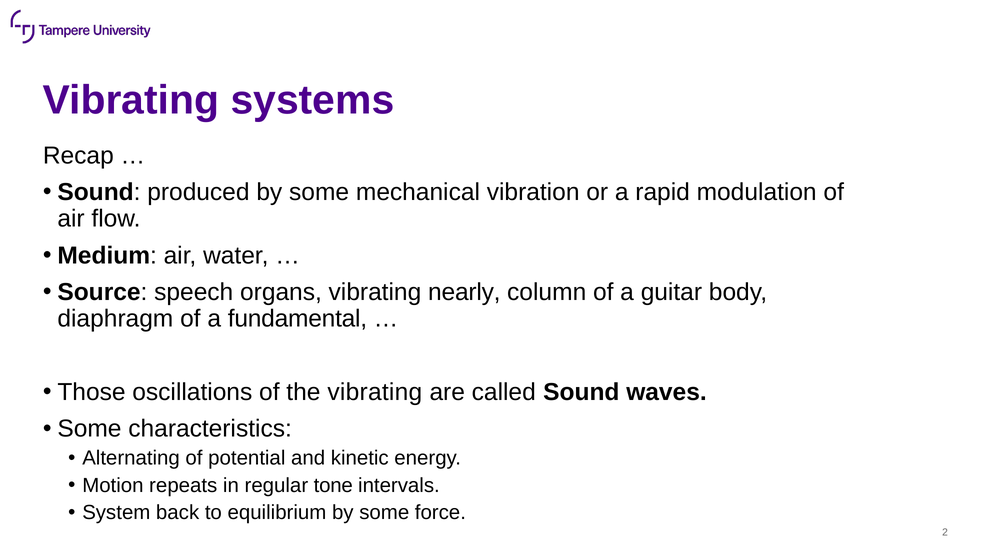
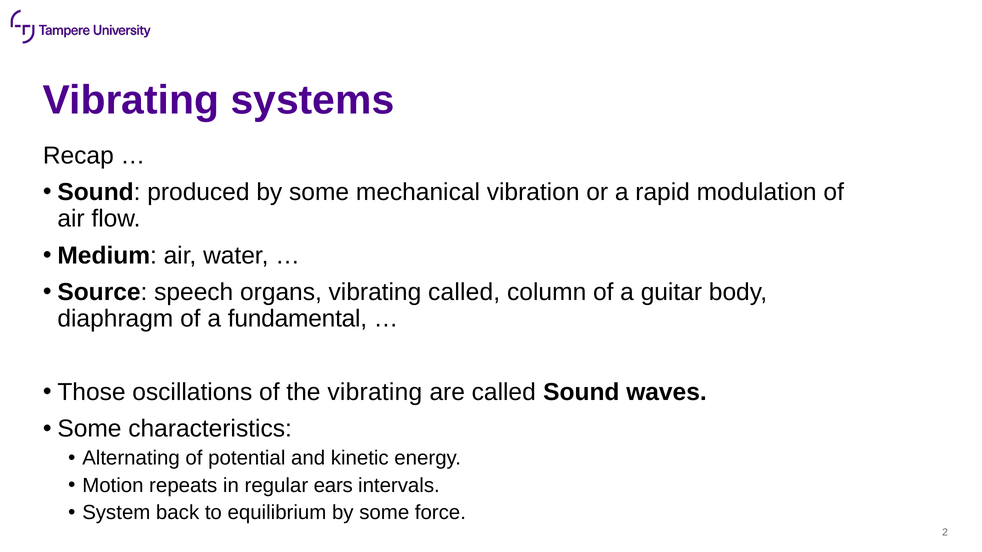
vibrating nearly: nearly -> called (464, 292)
tone: tone -> ears (333, 486)
